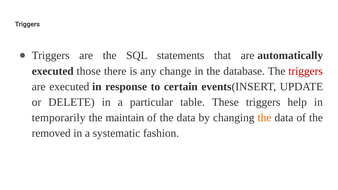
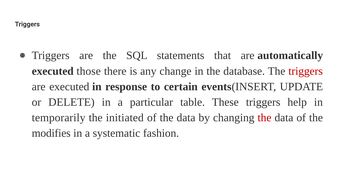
maintain: maintain -> initiated (125, 118)
the colour: orange -> red (264, 118)
removed: removed -> modifies (51, 133)
